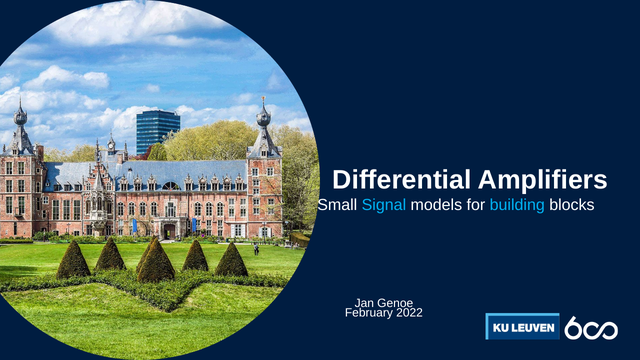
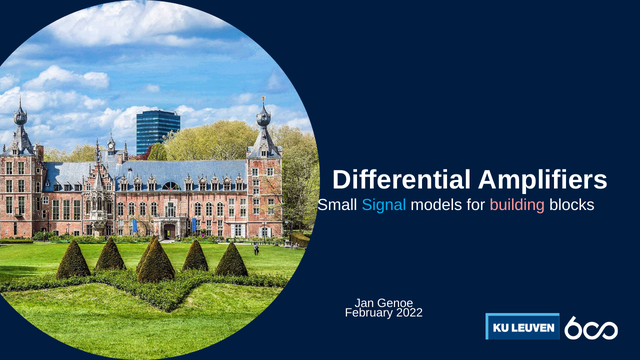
building colour: light blue -> pink (517, 205)
